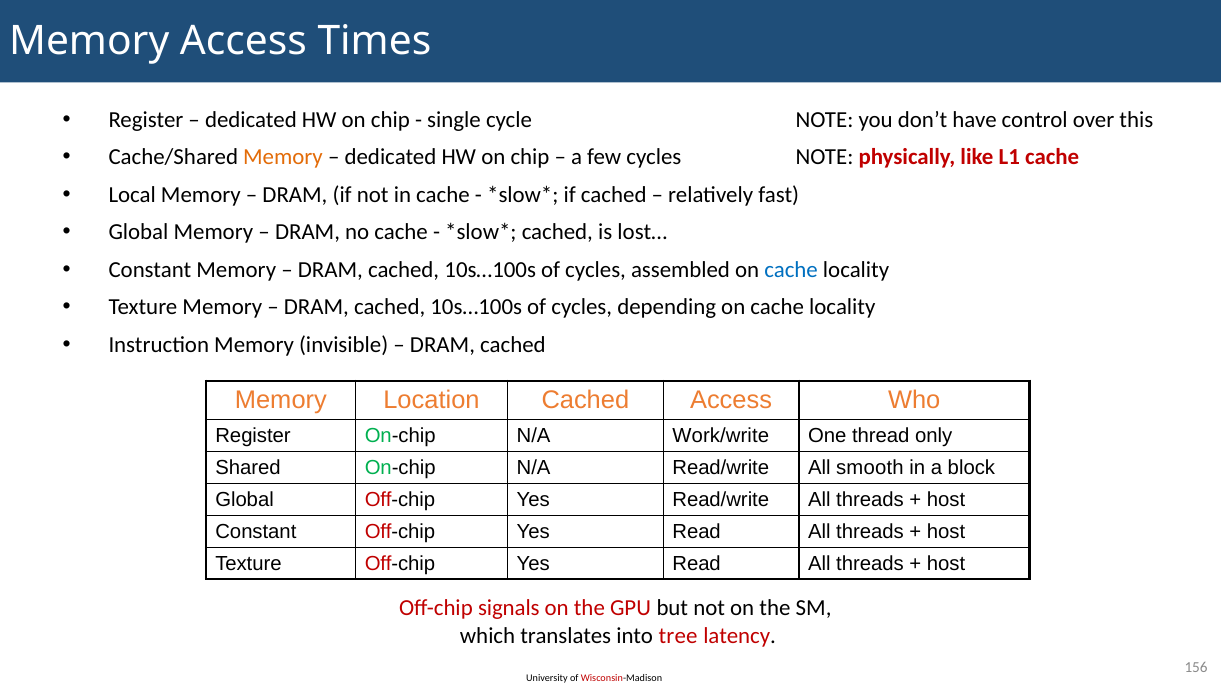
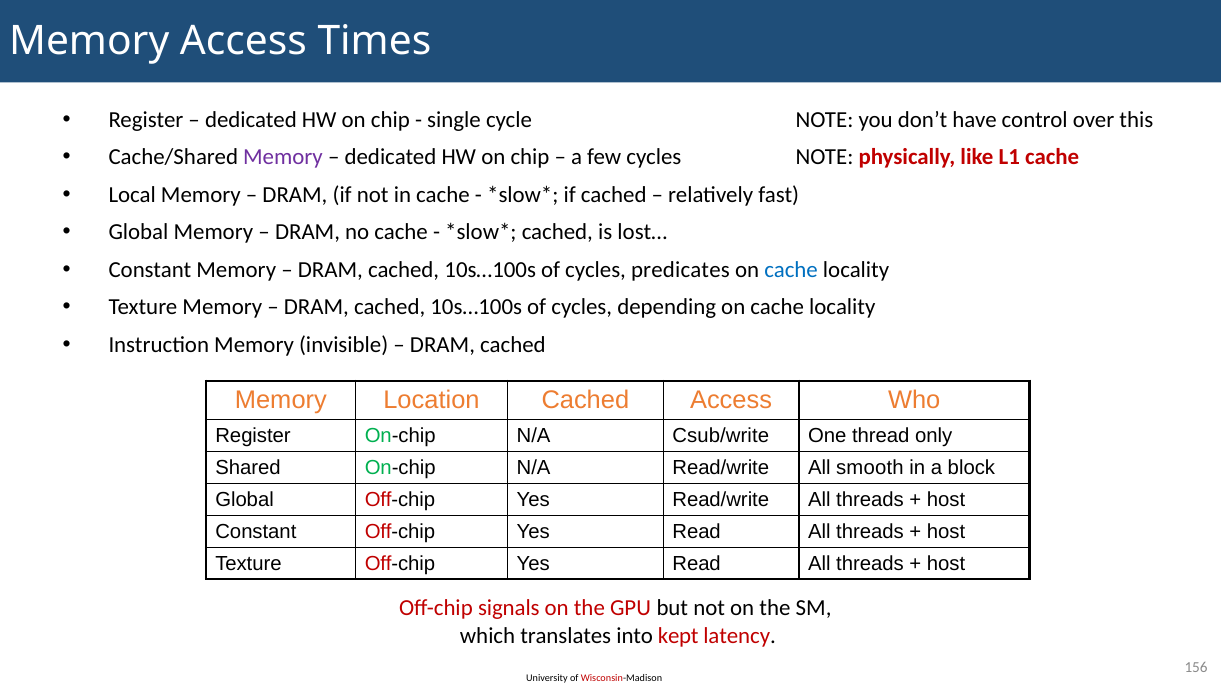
Memory colour: orange -> purple (283, 157)
assembled: assembled -> predicates (680, 270)
Work/write: Work/write -> Csub/write (721, 436)
tree: tree -> kept (678, 636)
